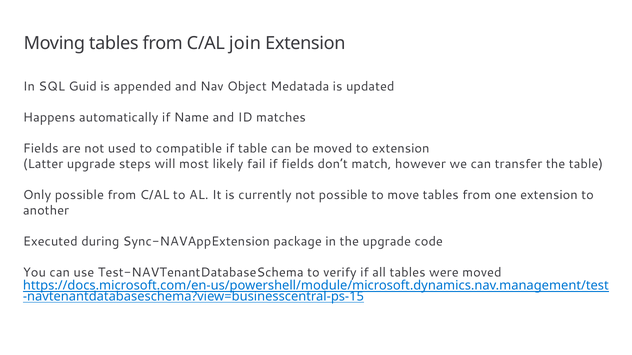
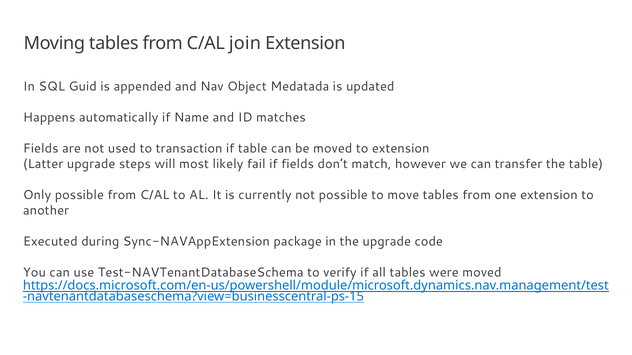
compatible: compatible -> transaction (189, 149)
